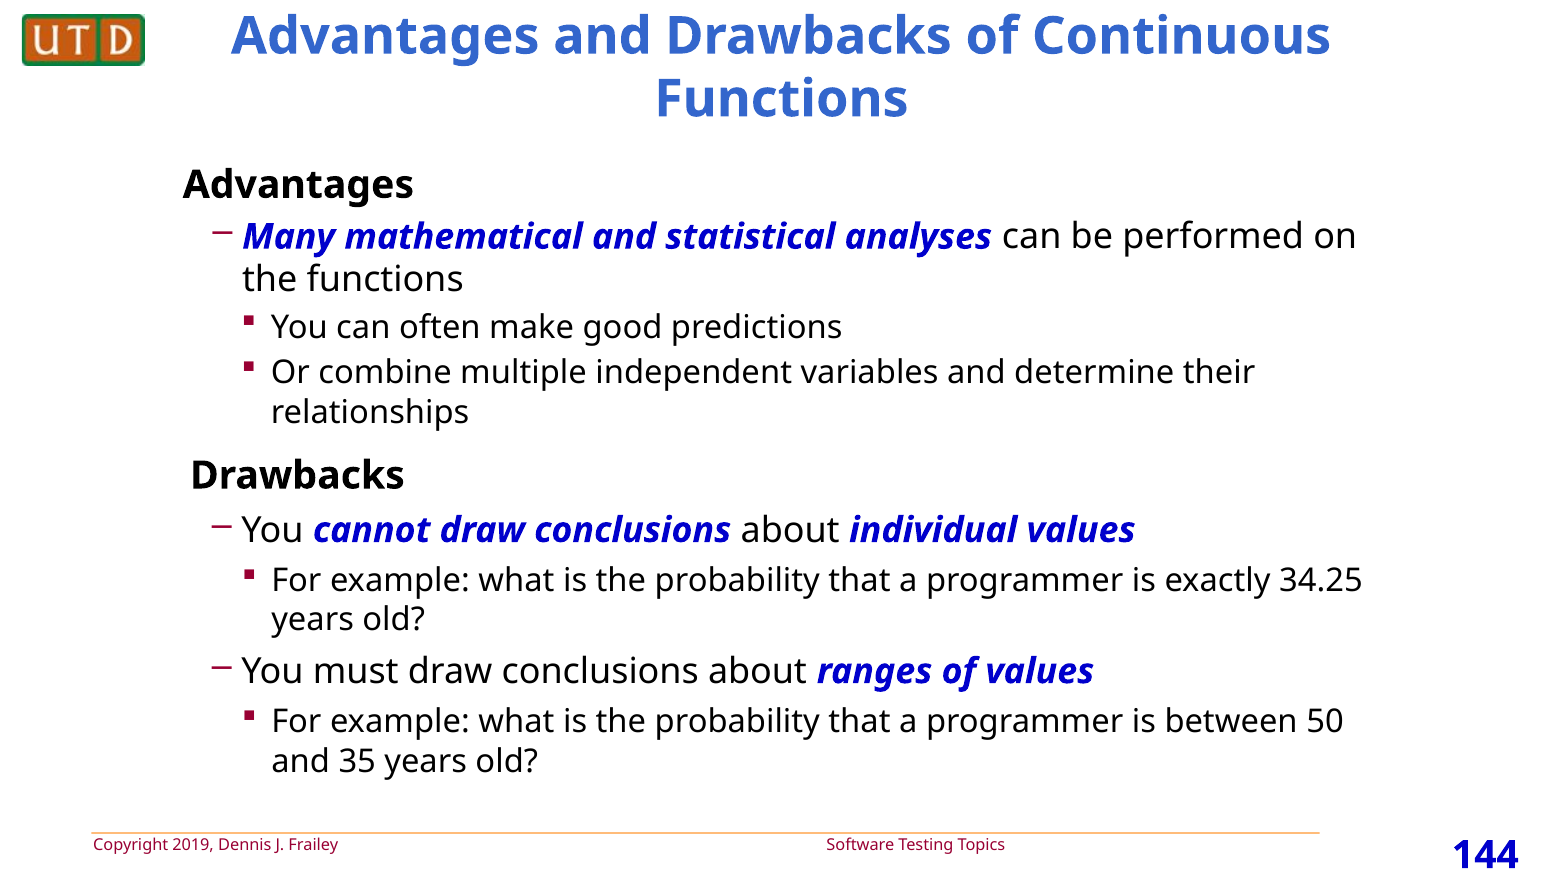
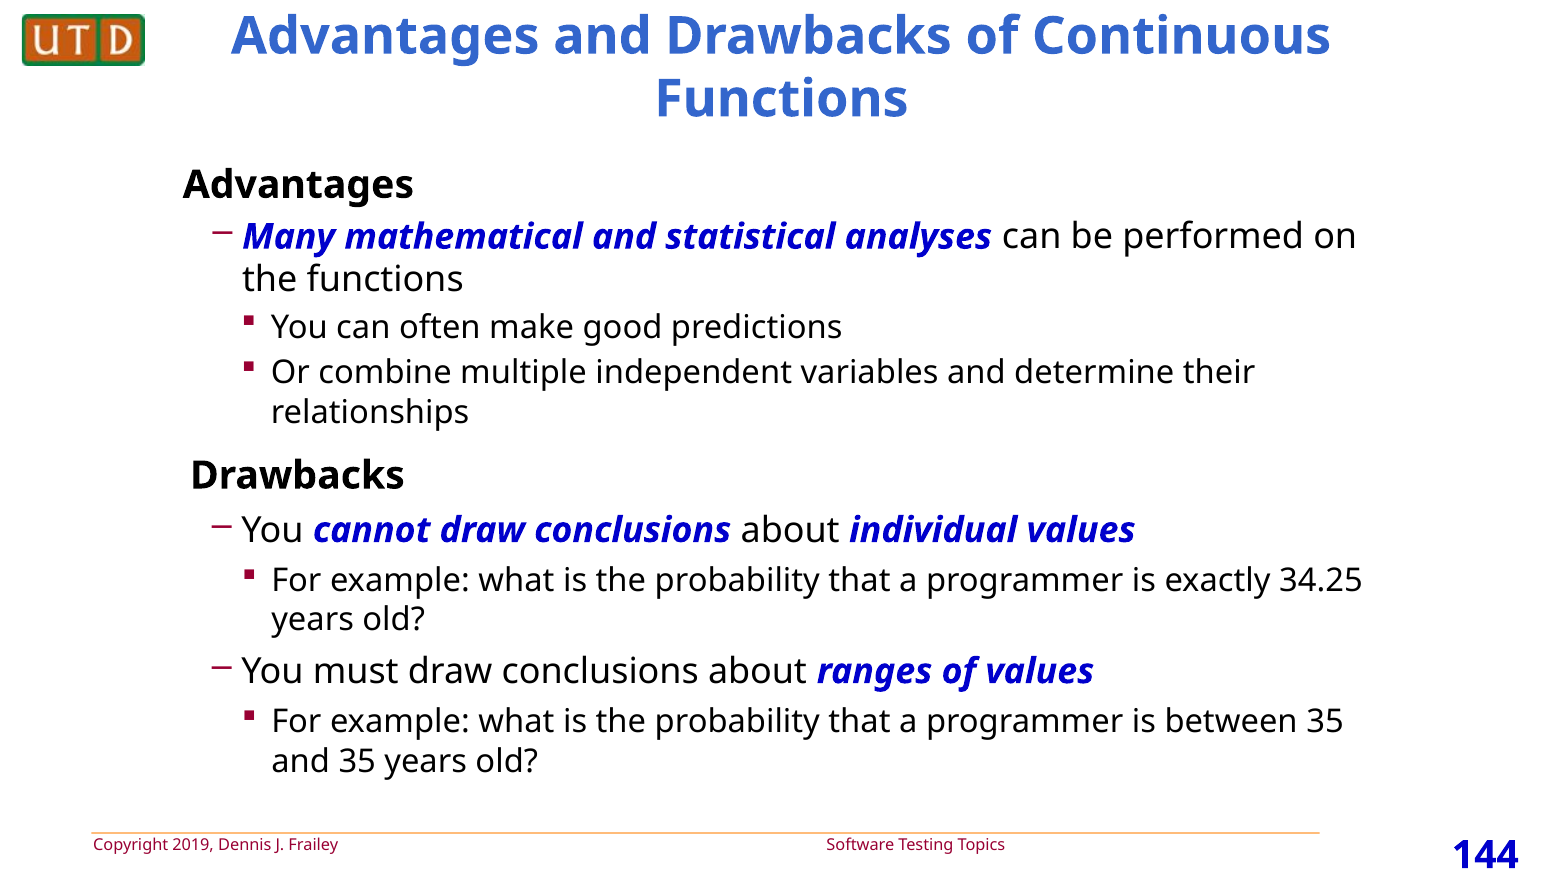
between 50: 50 -> 35 (1325, 722)
